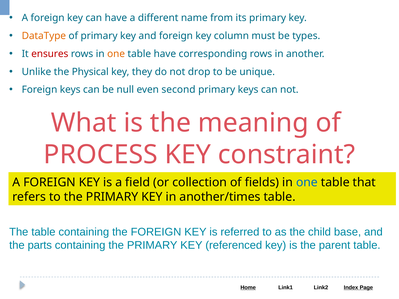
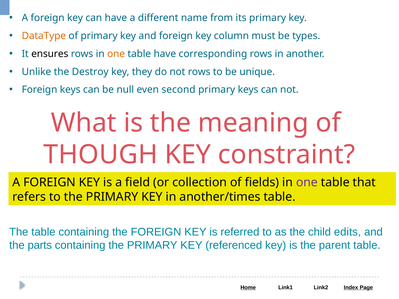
ensures colour: red -> black (50, 54)
Physical: Physical -> Destroy (90, 72)
not drop: drop -> rows (199, 72)
PROCESS: PROCESS -> THOUGH (101, 155)
one colour: blue -> purple (307, 182)
base: base -> edits (347, 232)
